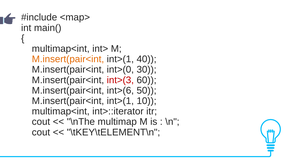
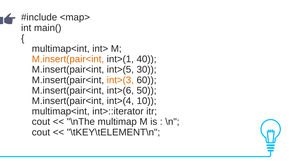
int>(0: int>(0 -> int>(5 (120, 70)
int>(3 colour: red -> orange (120, 80)
int>(1: int>(1 -> int>(4 (120, 101)
